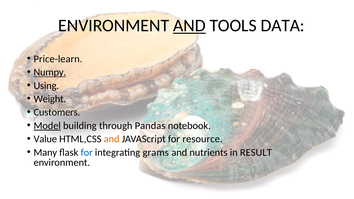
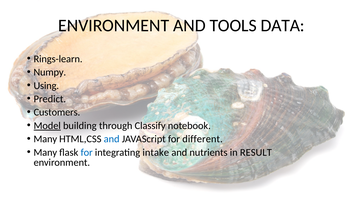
AND underline: present -> none (189, 26)
Price-learn: Price-learn -> Rings-learn (58, 59)
Numpy underline: present -> none (50, 72)
Weight: Weight -> Predict (50, 99)
Pandas: Pandas -> Classify (150, 126)
Value: Value -> Many (45, 139)
and colour: orange -> blue (112, 139)
resource: resource -> different (203, 139)
grams: grams -> intake (156, 152)
